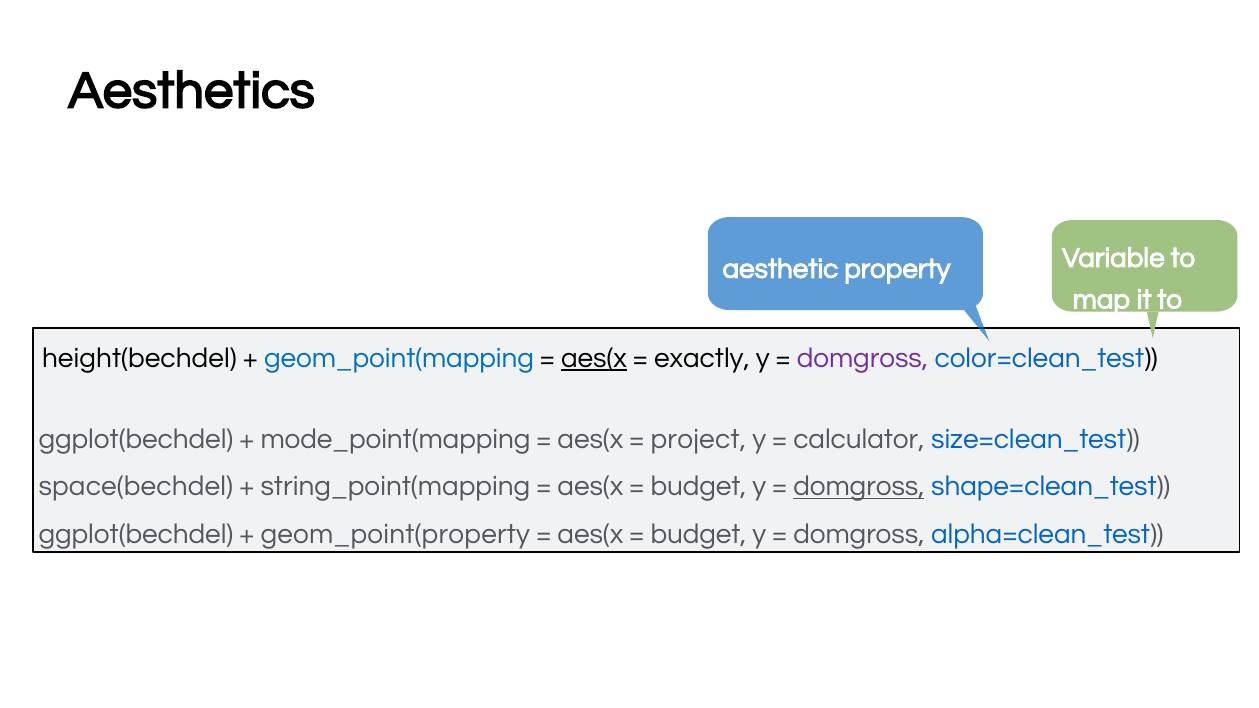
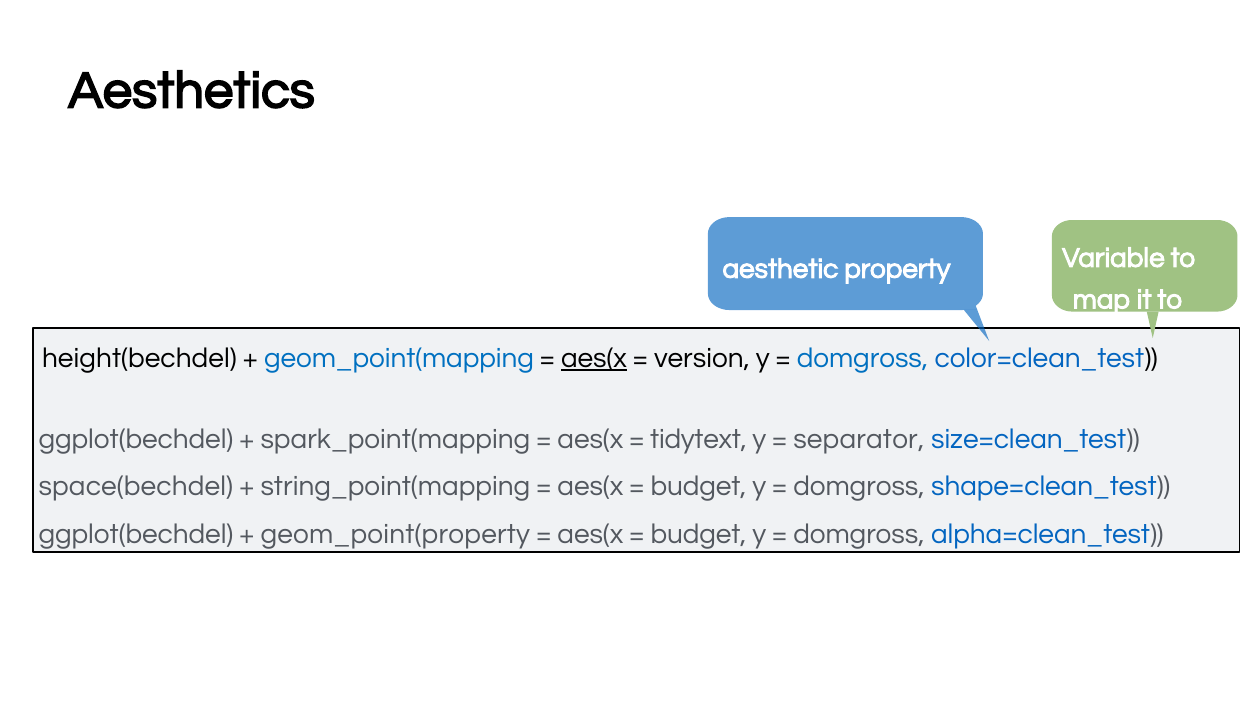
exactly: exactly -> version (702, 358)
domgross colour: purple -> blue (862, 358)
mode_point(mapping: mode_point(mapping -> spark_point(mapping (395, 439)
project: project -> tidytext (699, 439)
calculator: calculator -> separator (859, 439)
domgross underline: present -> none (859, 487)
